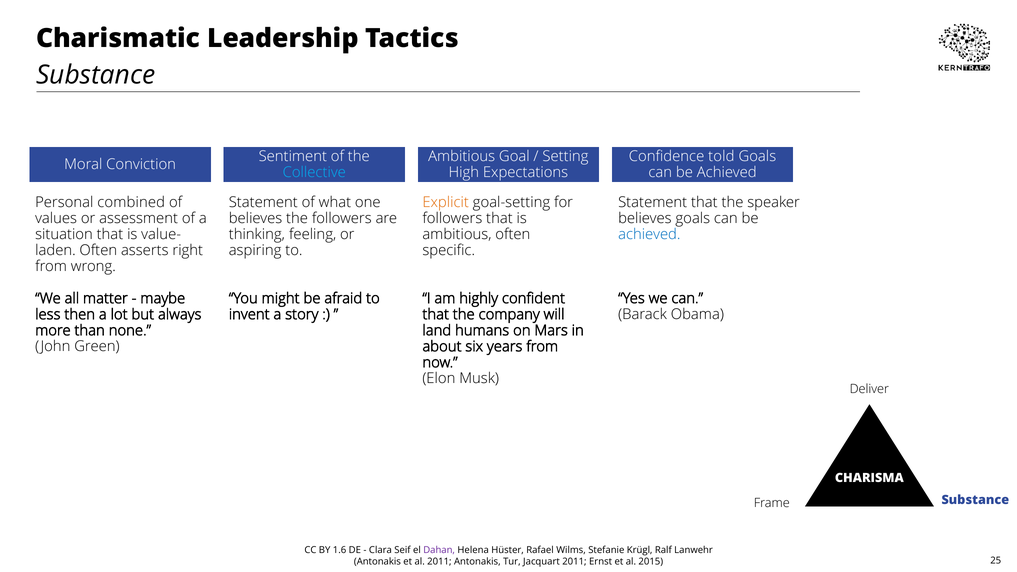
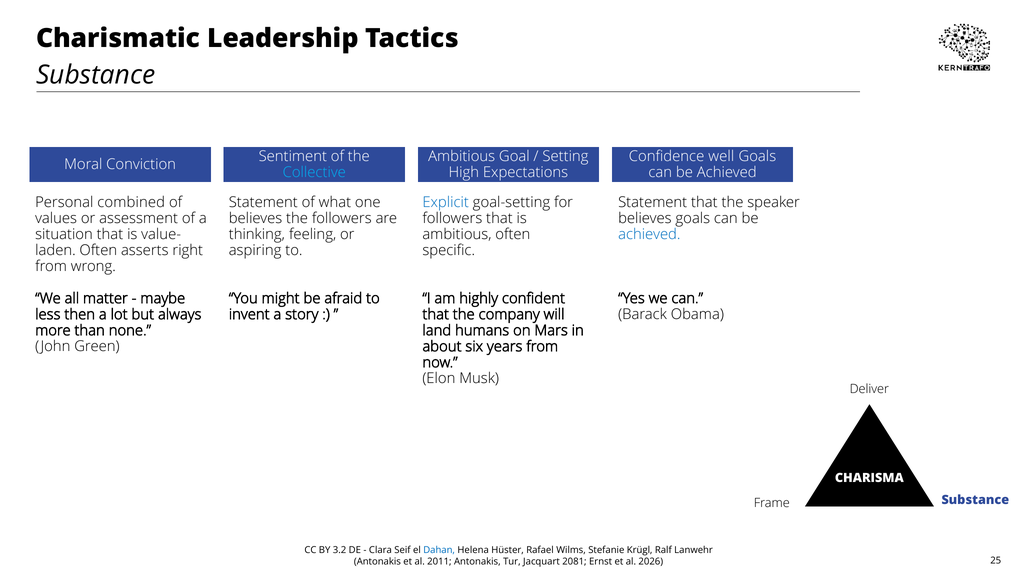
told: told -> well (721, 156)
Explicit colour: orange -> blue (446, 202)
1.6: 1.6 -> 3.2 (340, 550)
Dahan colour: purple -> blue (439, 550)
Jacquart 2011: 2011 -> 2081 (574, 562)
2015: 2015 -> 2026 (651, 562)
